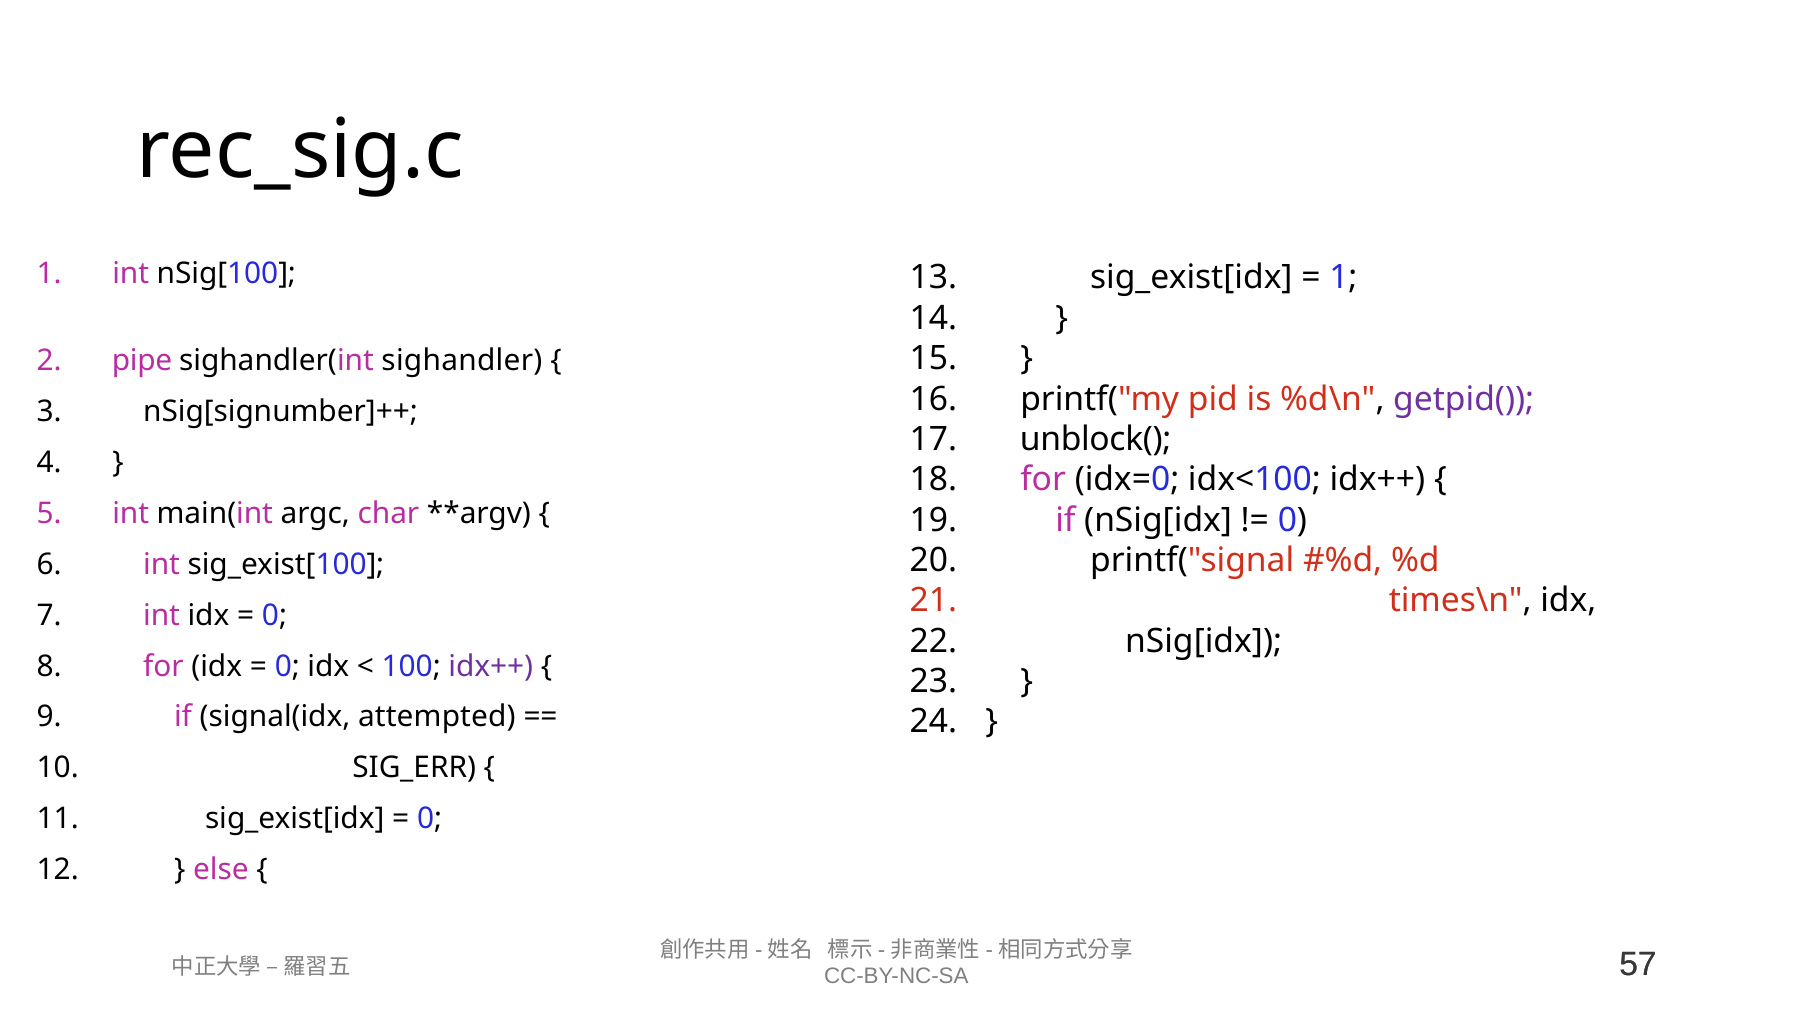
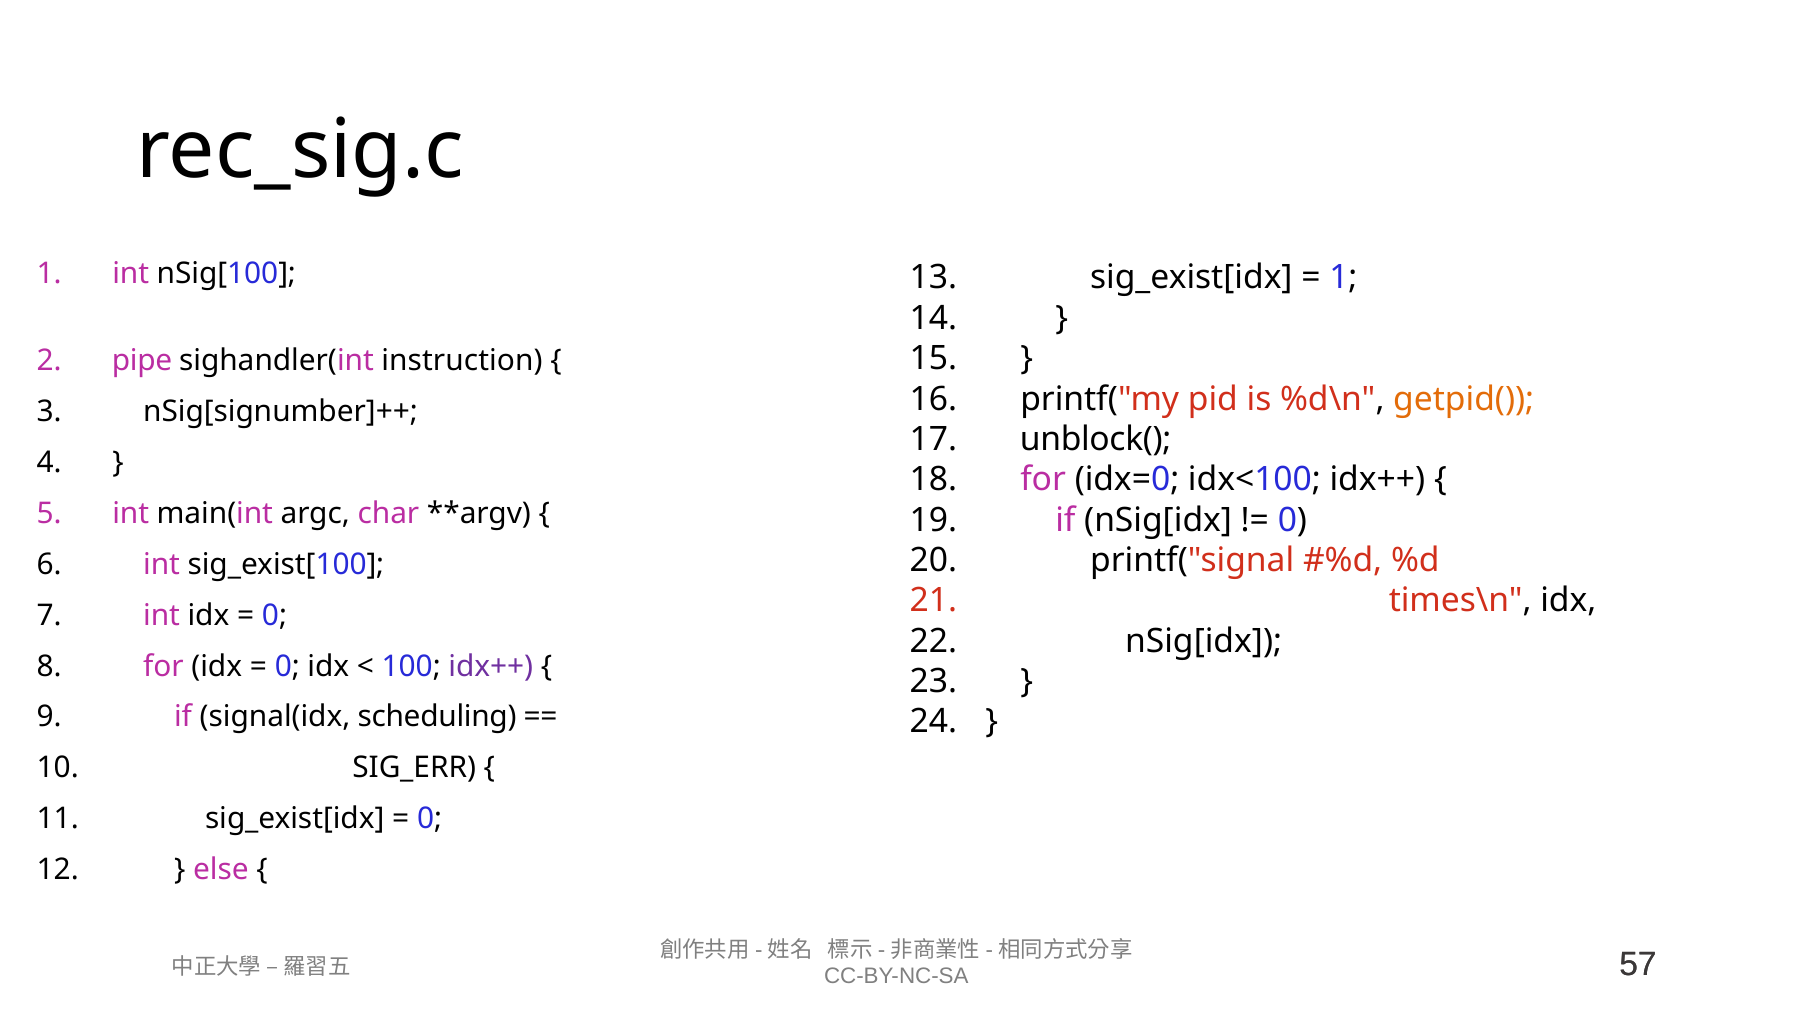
sighandler: sighandler -> instruction (462, 361)
getpid( colour: purple -> orange (1464, 399)
attempted: attempted -> scheduling (437, 717)
